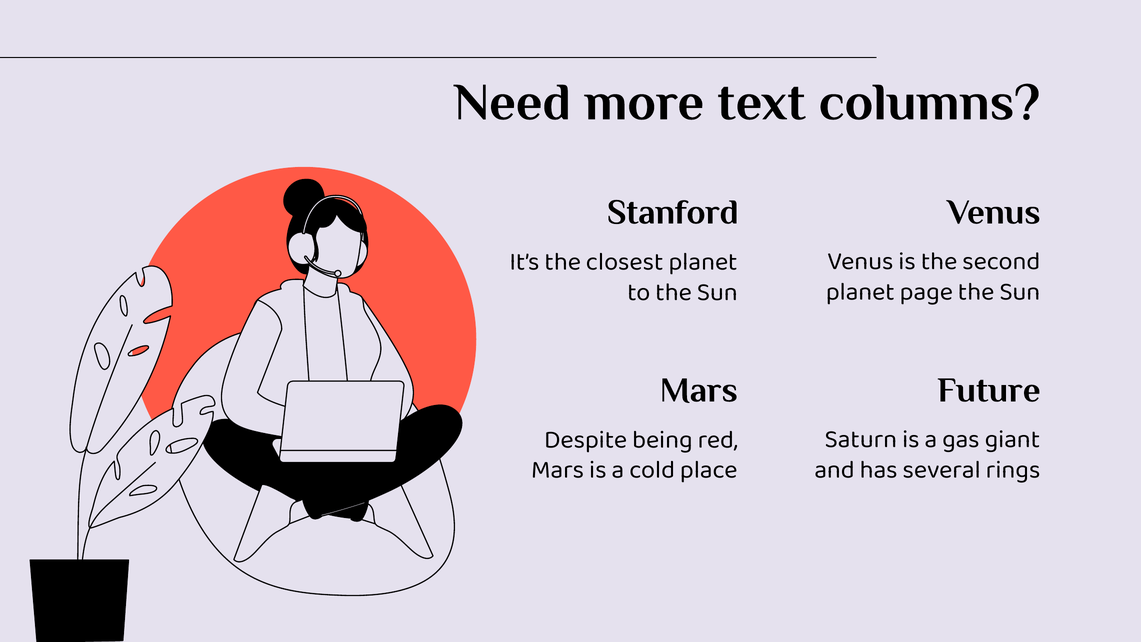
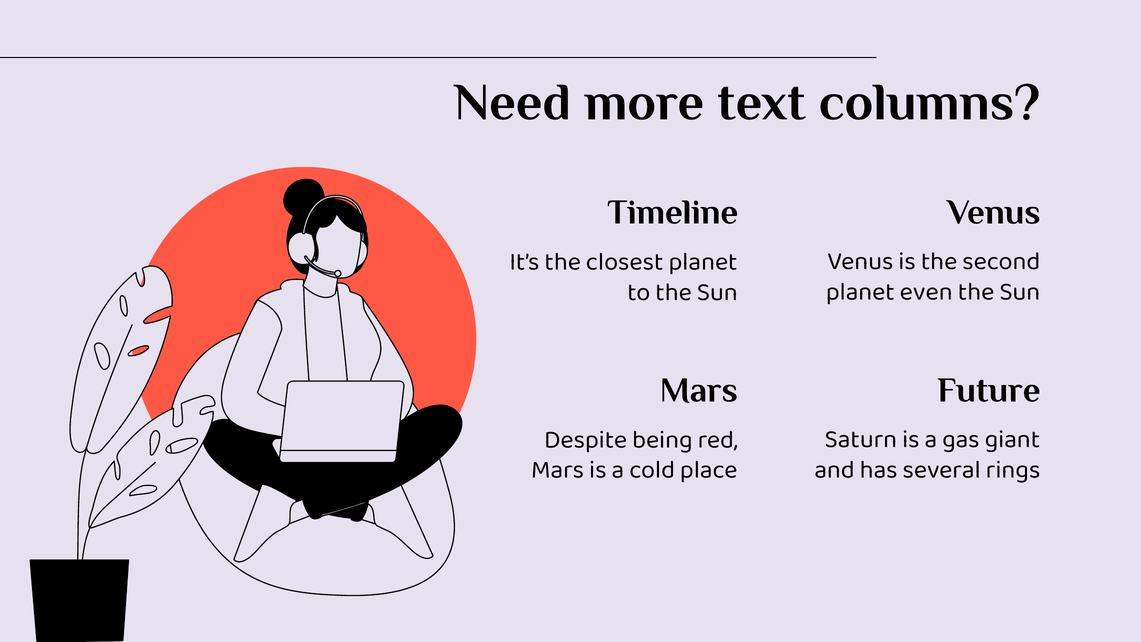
Stanford: Stanford -> Timeline (673, 212)
page: page -> even (926, 291)
